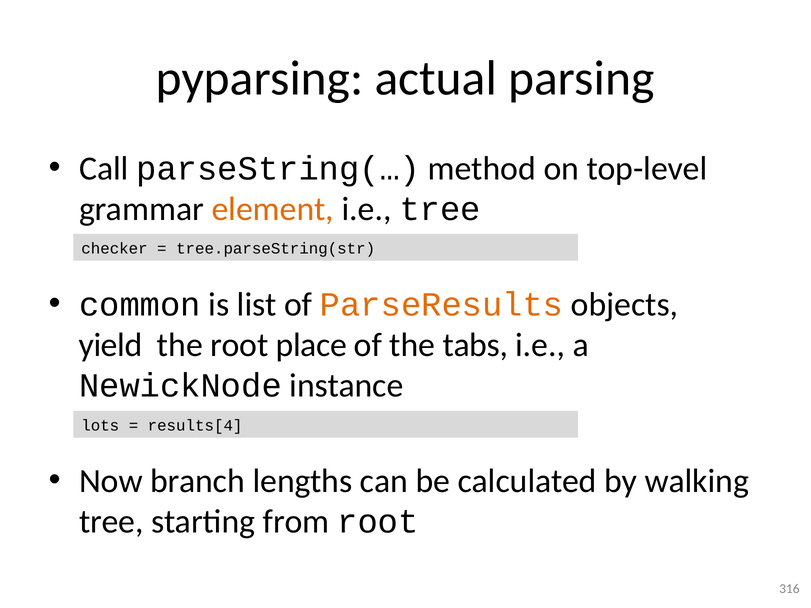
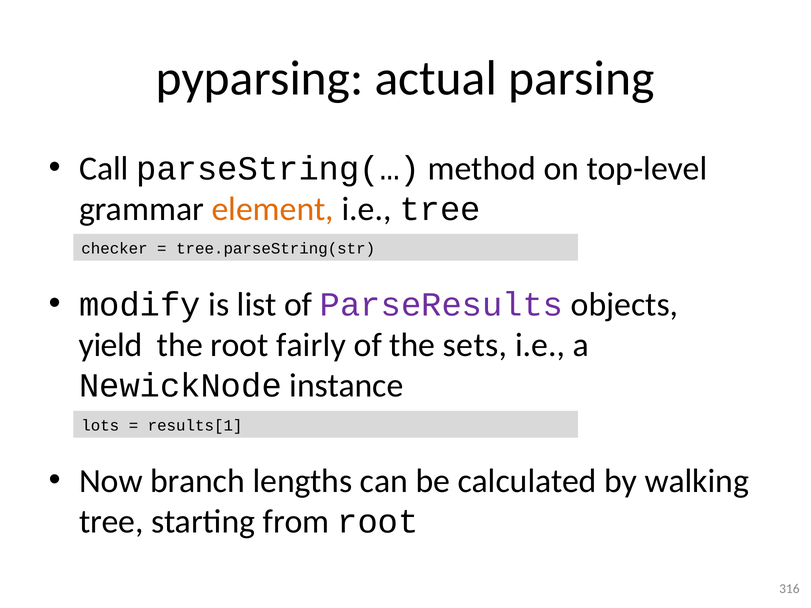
common: common -> modify (140, 305)
ParseResults colour: orange -> purple (442, 305)
place: place -> fairly (311, 345)
tabs: tabs -> sets (475, 345)
results[4: results[4 -> results[1 (195, 426)
